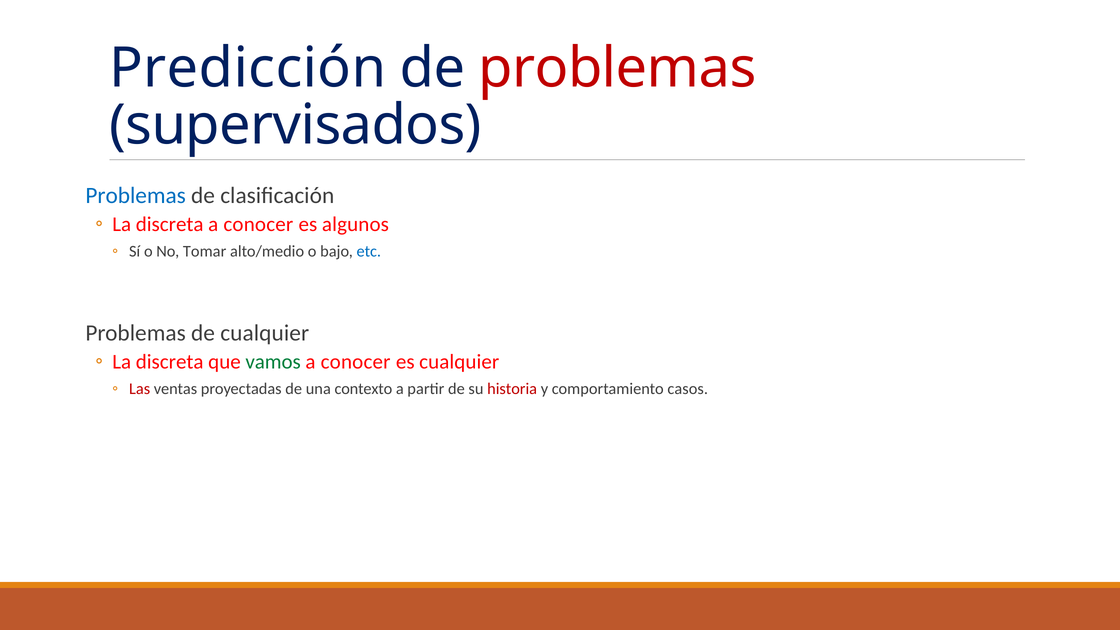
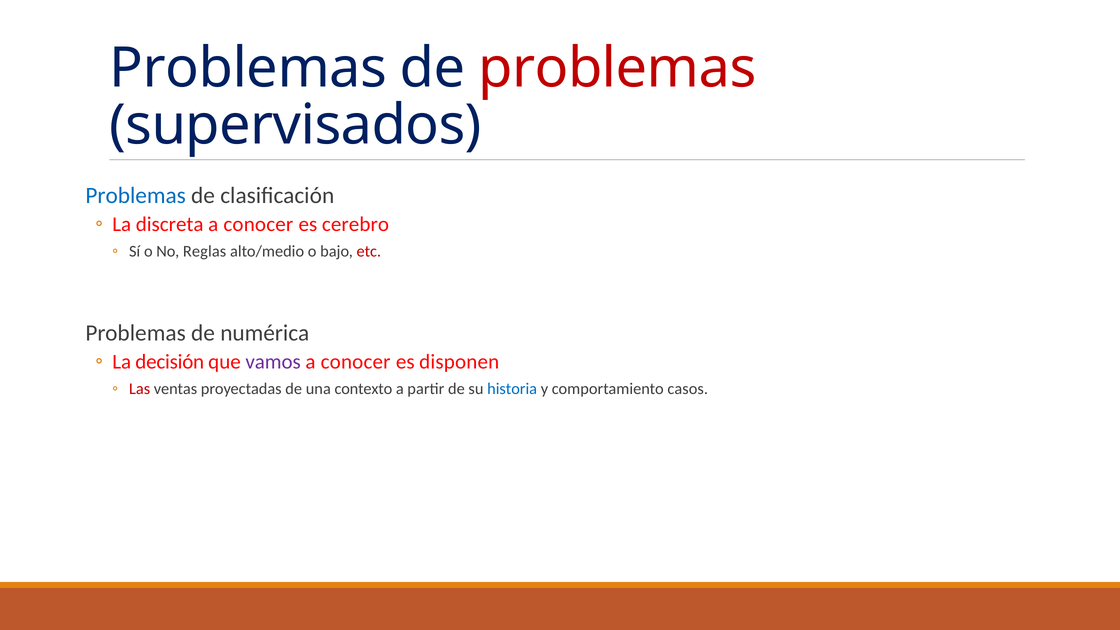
Predicción: Predicción -> Problemas (248, 68)
algunos: algunos -> cerebro (355, 224)
Tomar: Tomar -> Reglas (205, 251)
etc colour: blue -> red (369, 251)
de cualquier: cualquier -> numérica (265, 333)
discreta: discreta -> decisión (170, 362)
vamos colour: green -> purple (273, 362)
es cualquier: cualquier -> disponen (459, 362)
historia colour: red -> blue (512, 389)
